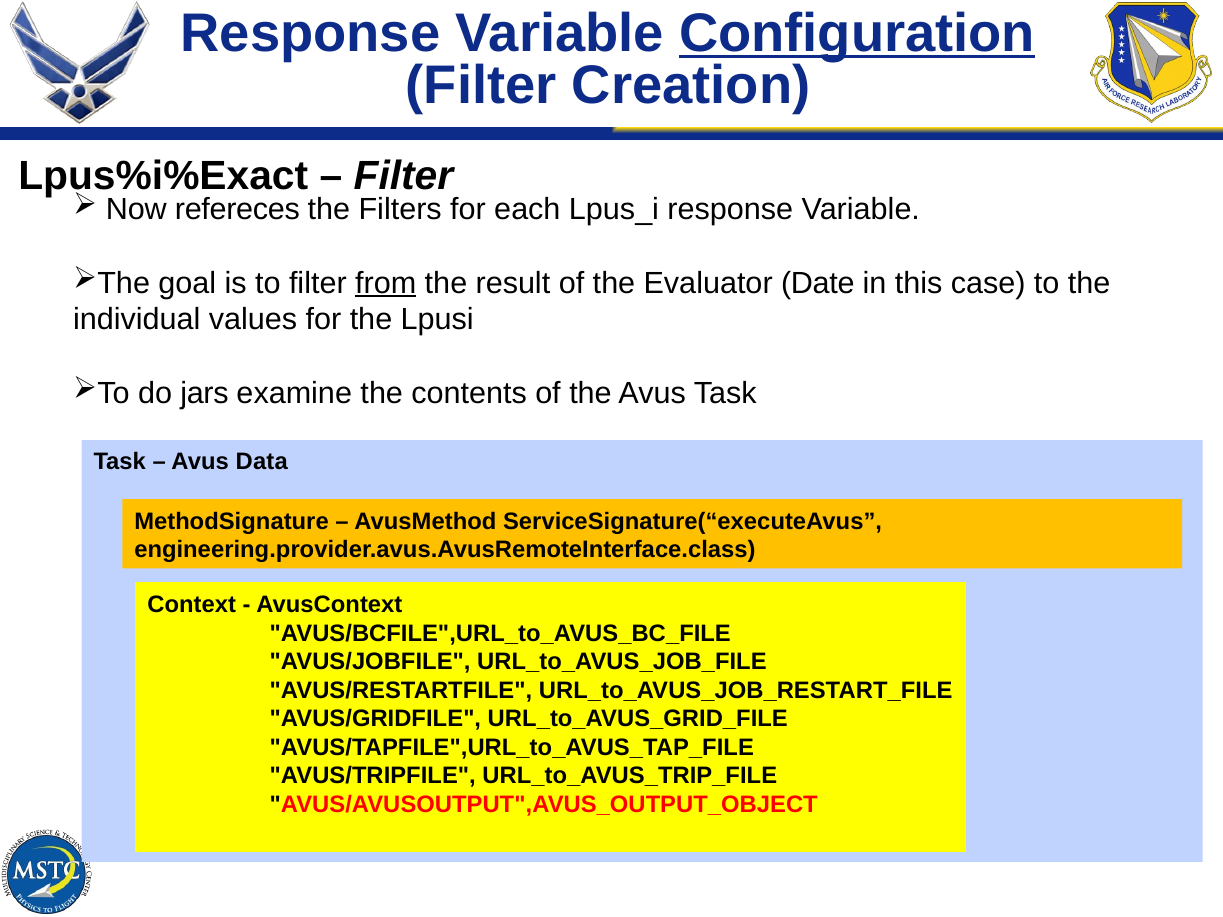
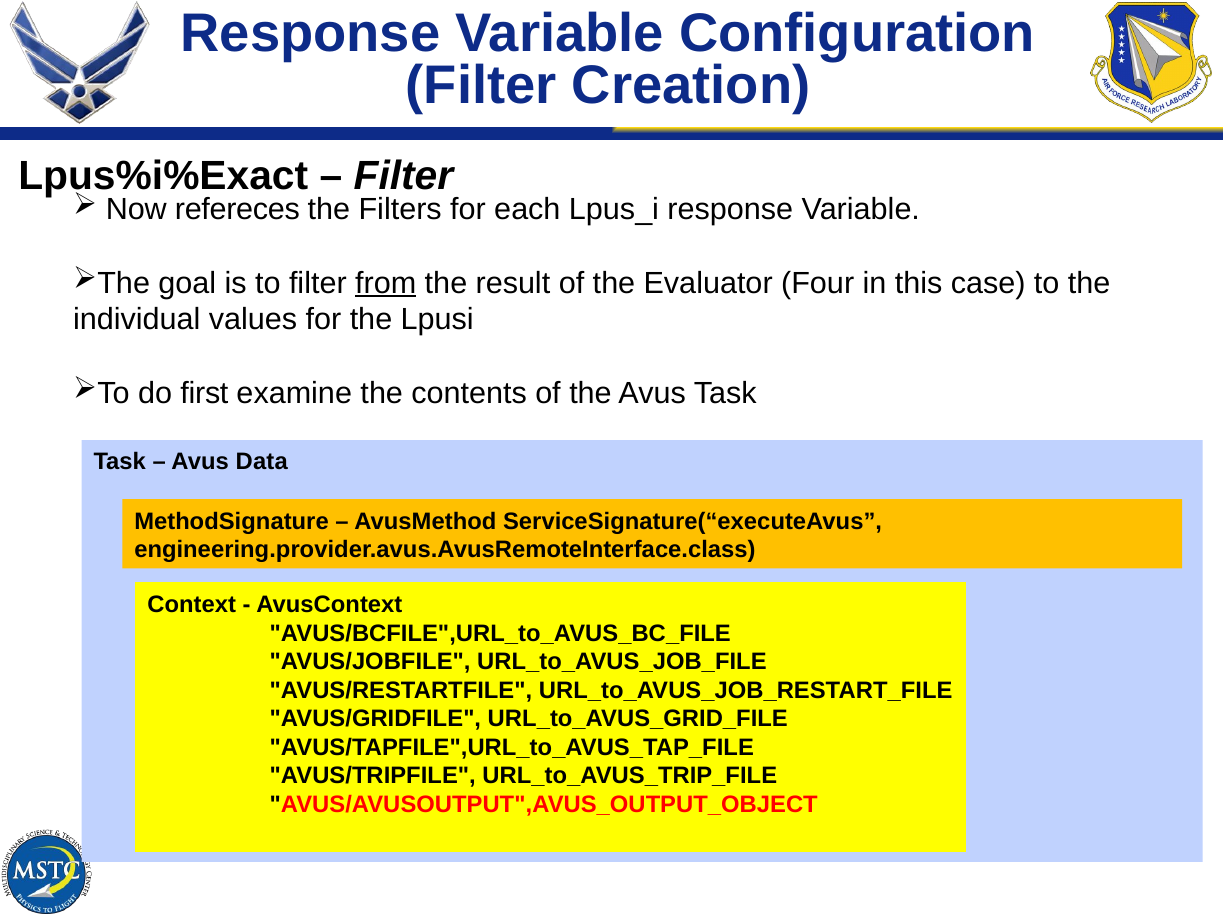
Configuration underline: present -> none (857, 33)
Date: Date -> Four (818, 283)
jars: jars -> first (204, 393)
